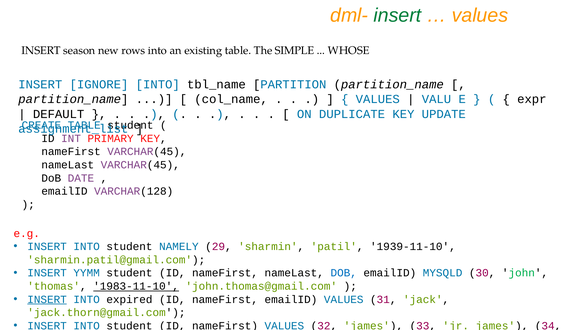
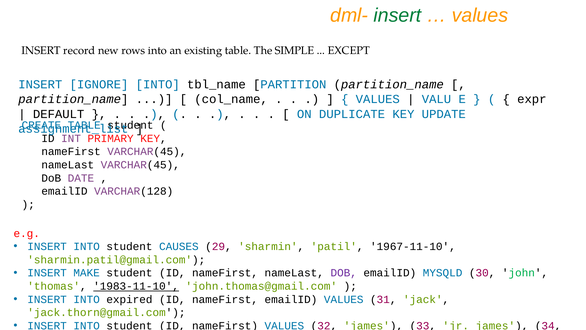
season: season -> record (79, 51)
WHOSE: WHOSE -> EXCEPT (349, 51)
NAMELY: NAMELY -> CAUSES (179, 246)
1939-11-10: 1939-11-10 -> 1967-11-10 (413, 246)
YYMM: YYMM -> MAKE (87, 273)
DOB colour: blue -> purple (344, 273)
INSERT underline: present -> none (47, 299)
